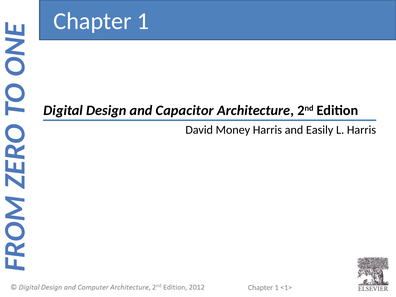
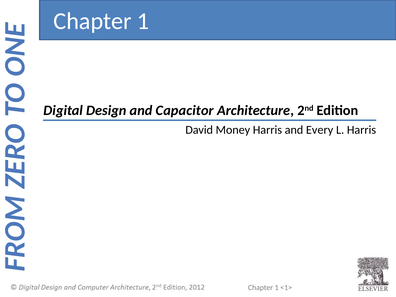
Easily: Easily -> Every (320, 130)
